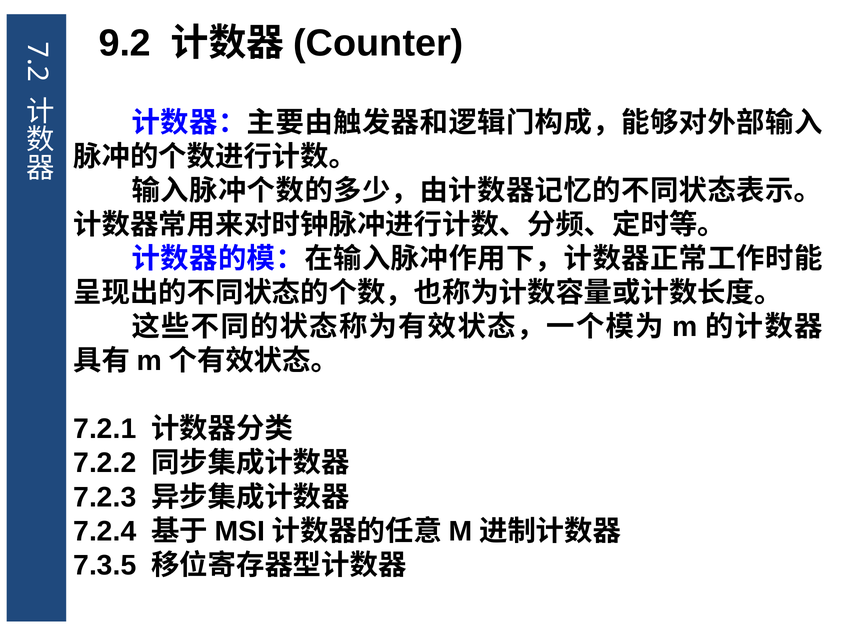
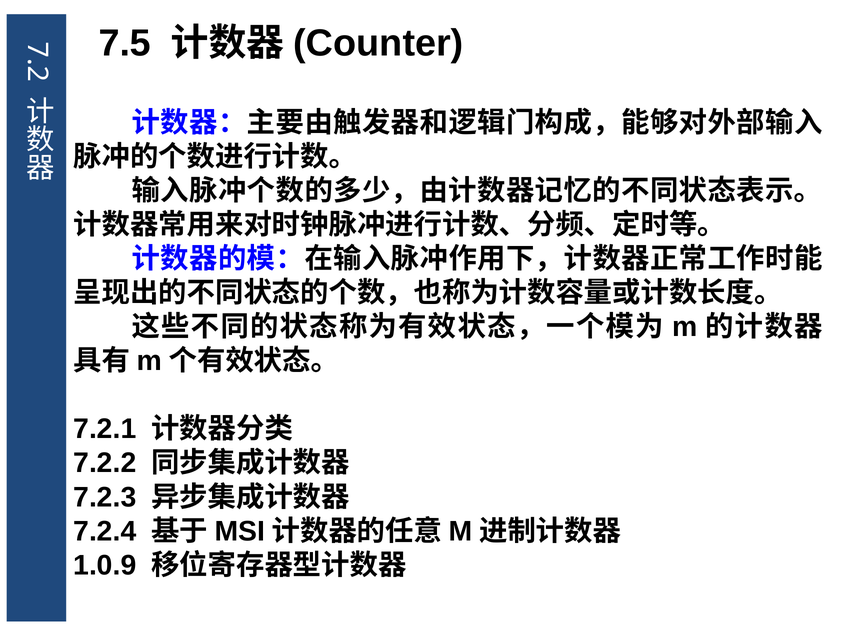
9.2: 9.2 -> 7.5 (125, 43)
7.3.5: 7.3.5 -> 1.0.9 (105, 565)
